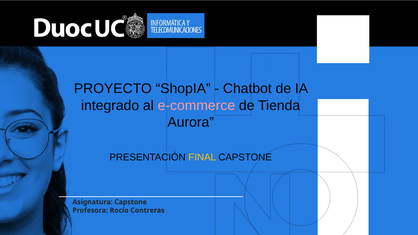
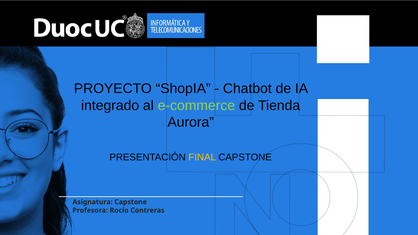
e-commerce colour: pink -> light green (196, 105)
